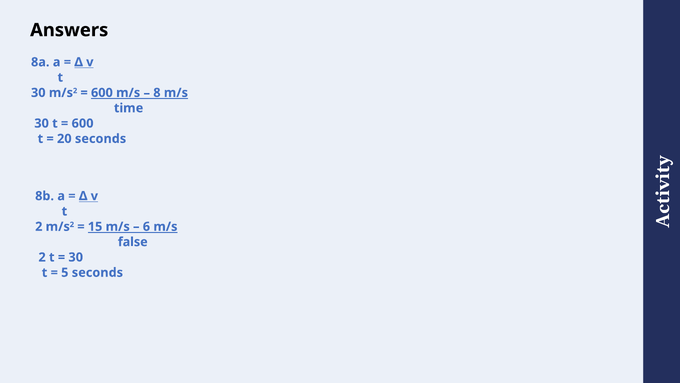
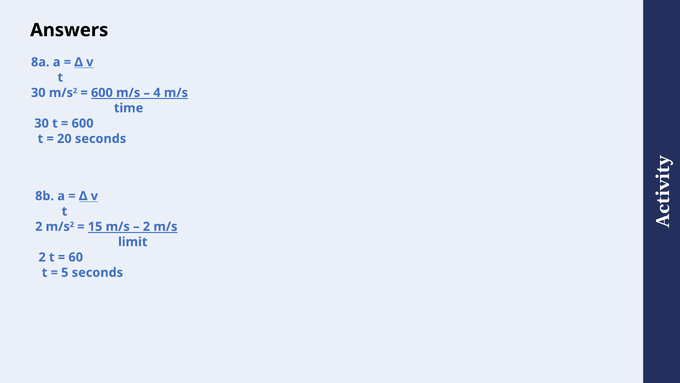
8: 8 -> 4 (157, 93)
6: 6 -> 2 (146, 226)
false: false -> limit (133, 242)
30: 30 -> 60 (76, 257)
